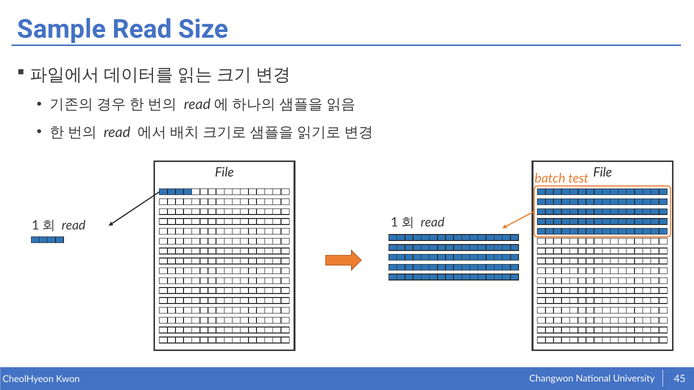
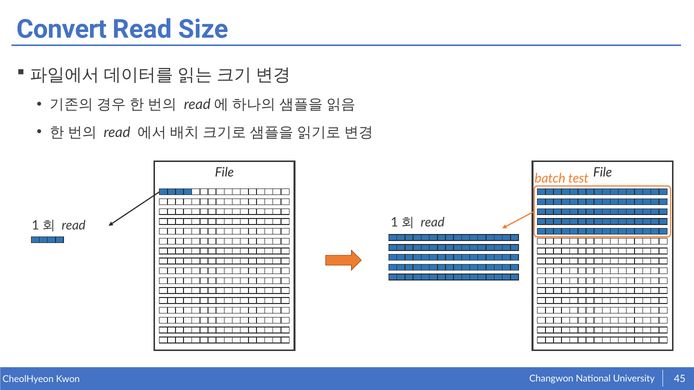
Sample: Sample -> Convert (62, 29)
